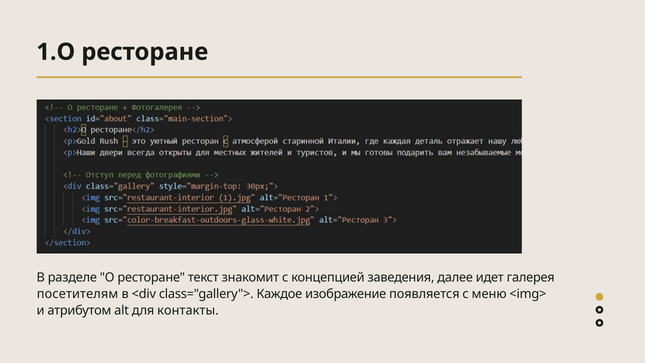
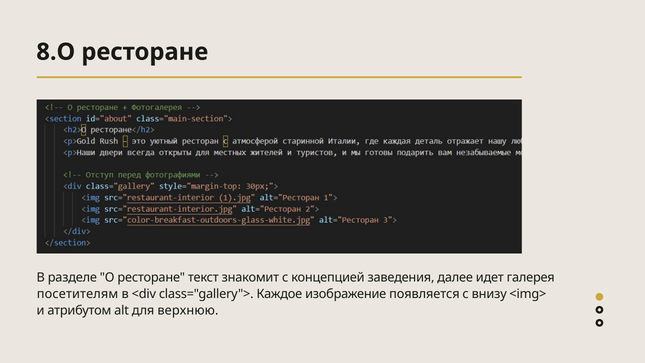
1.О: 1.О -> 8.О (56, 52)
меню: меню -> внизу (489, 294)
контакты: контакты -> верхнюю (188, 310)
